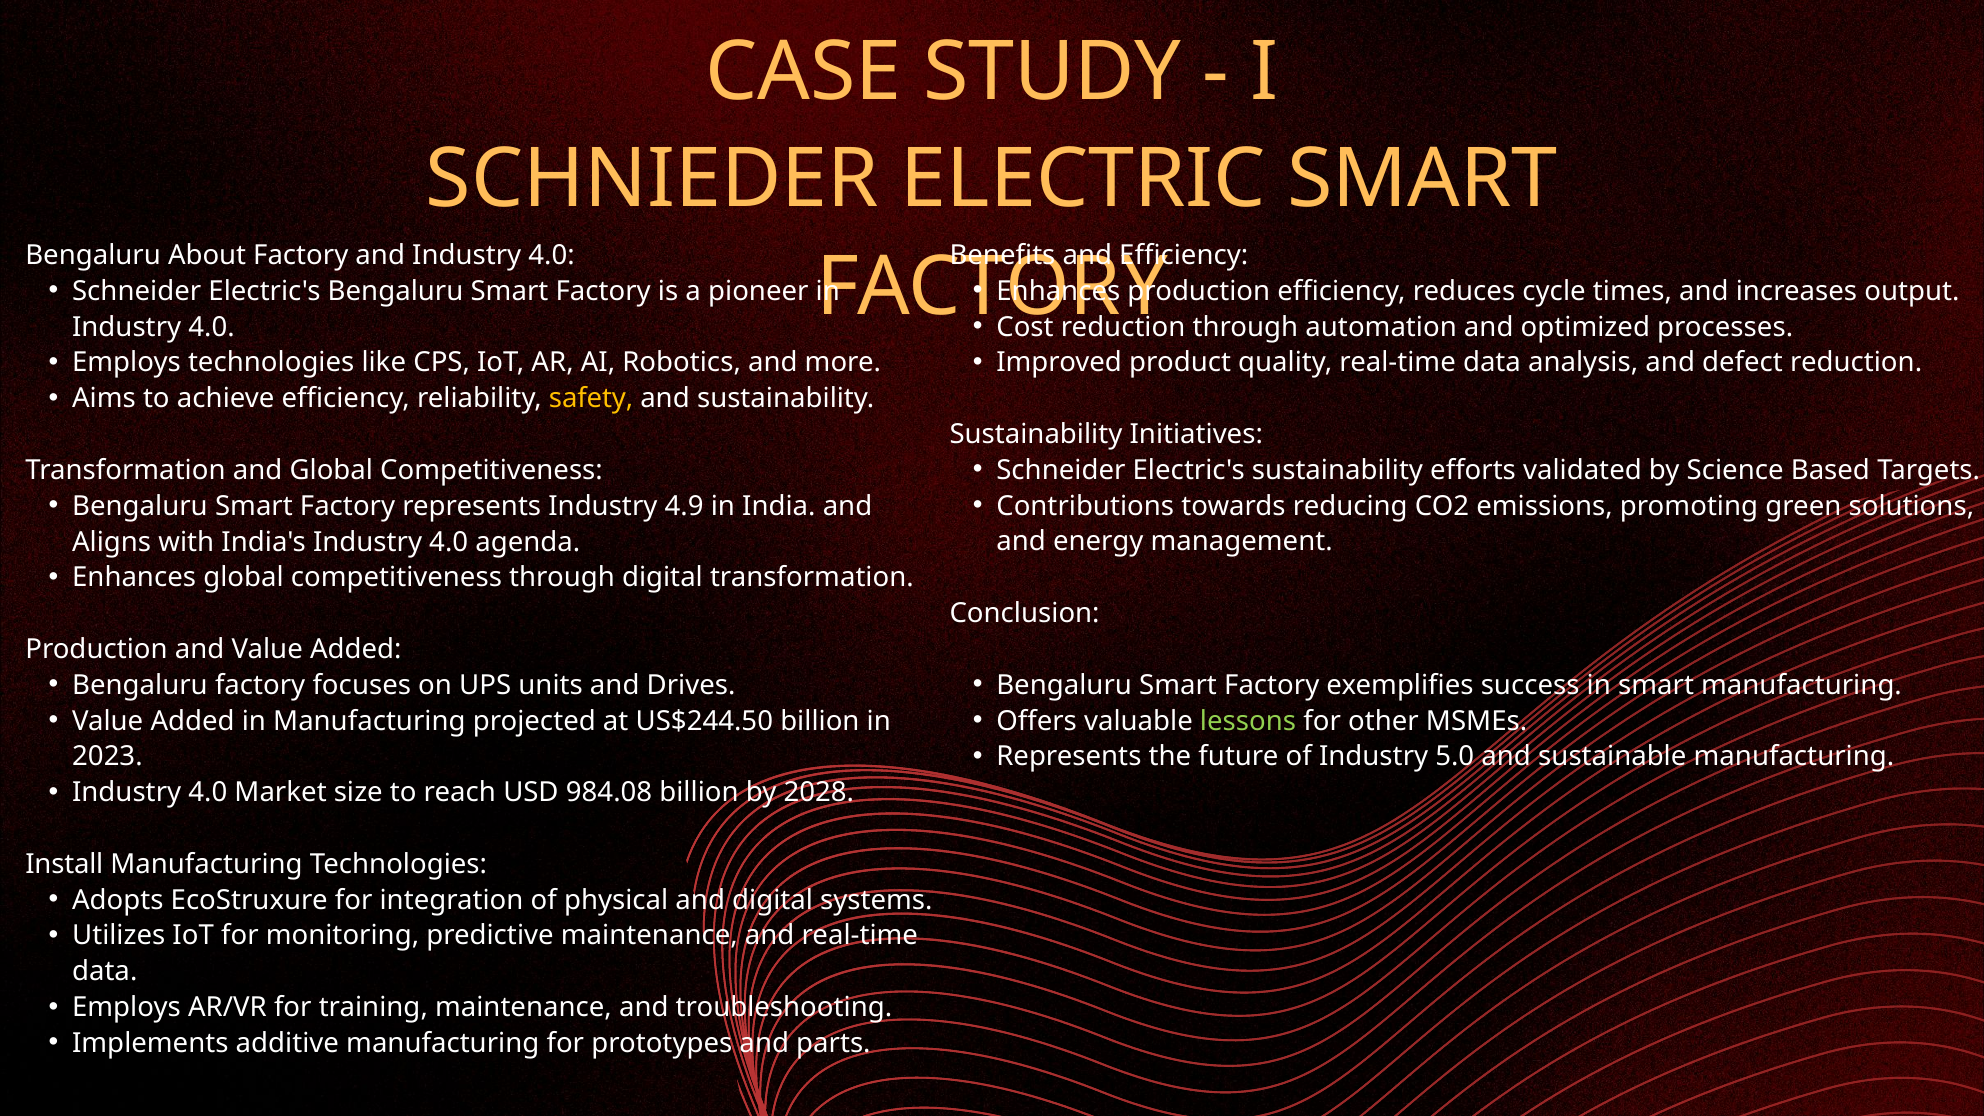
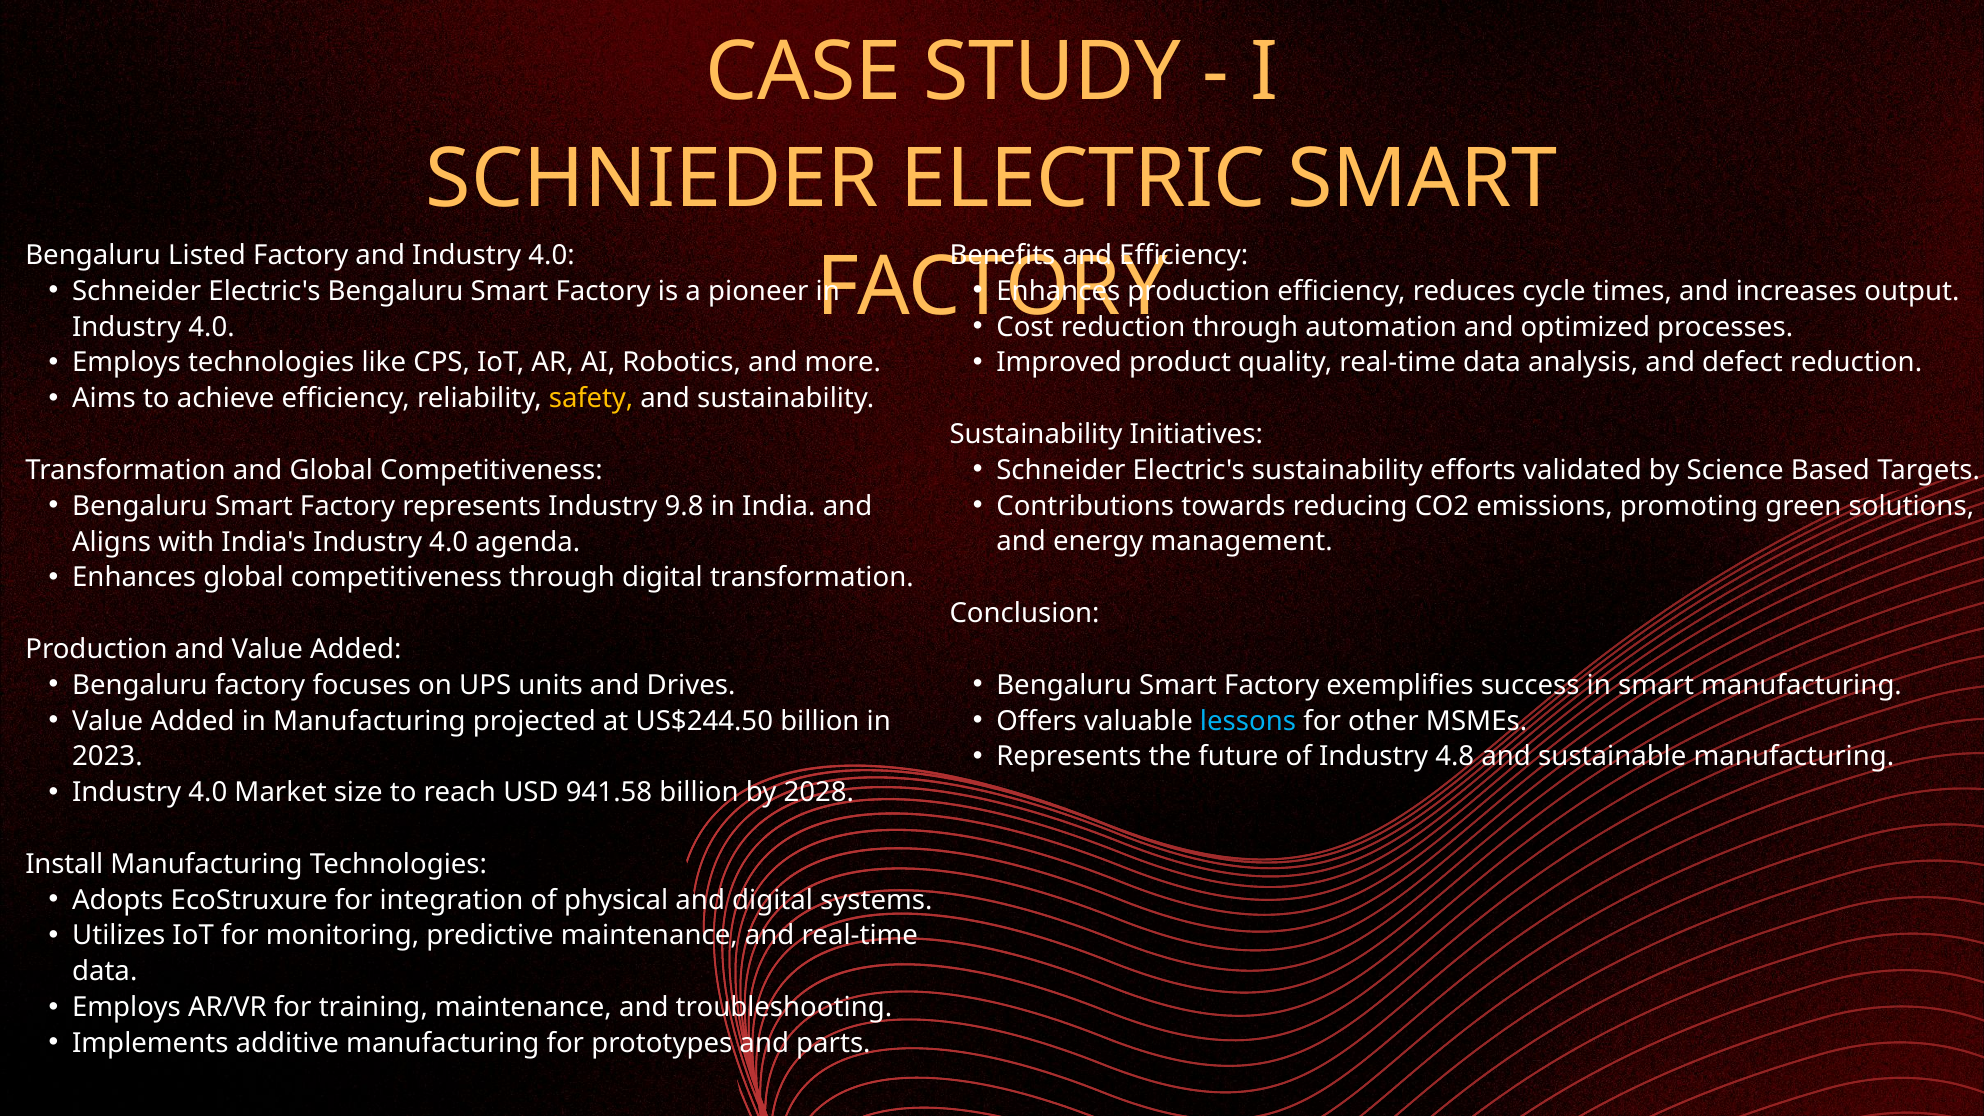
About: About -> Listed (207, 255)
4.9: 4.9 -> 9.8 (684, 506)
lessons colour: light green -> light blue (1248, 721)
5.0: 5.0 -> 4.8 (1455, 757)
984.08: 984.08 -> 941.58 (609, 793)
